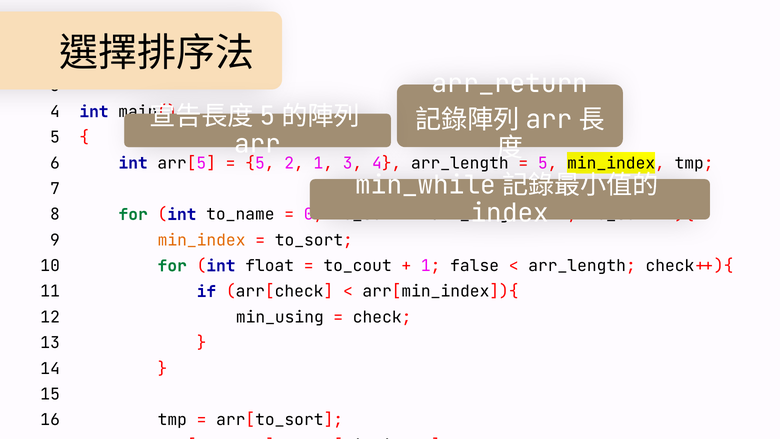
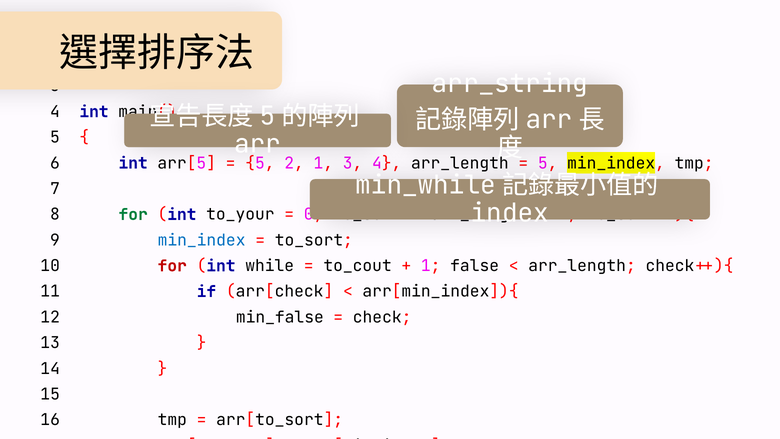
arr_return: arr_return -> arr_string (510, 83)
to_name: to_name -> to_your (240, 214)
min_index colour: orange -> blue (202, 240)
for colour: green -> red (172, 266)
float: float -> while (270, 266)
min_using: min_using -> min_false (280, 317)
